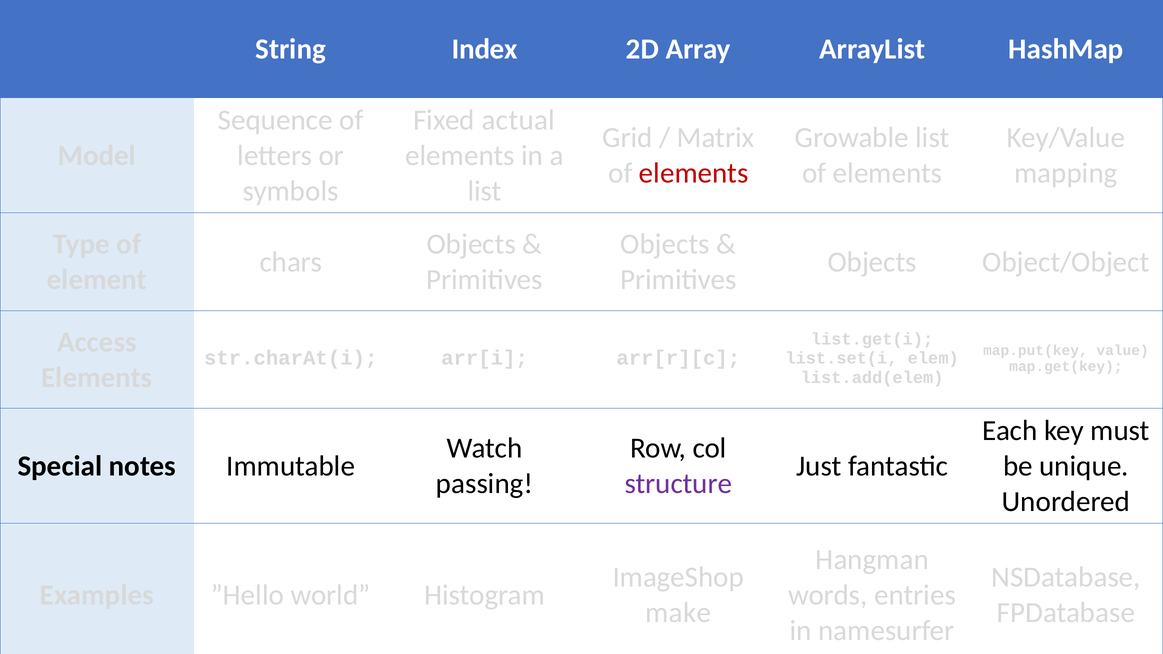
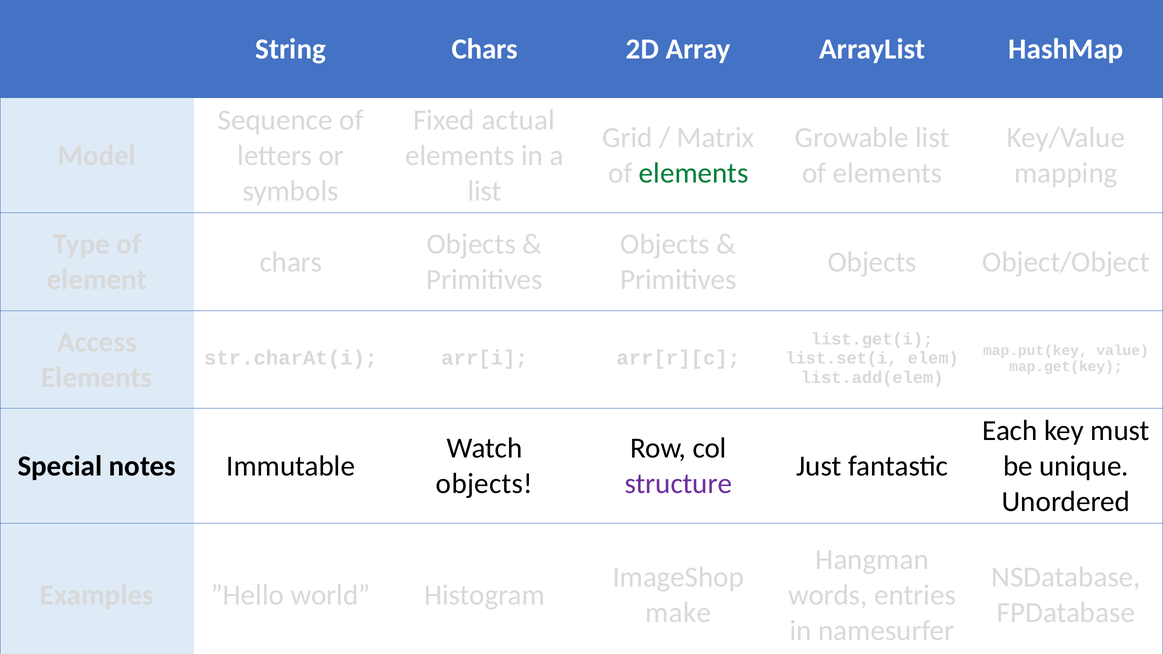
String Index: Index -> Chars (485, 49)
elements colour: red -> green (694, 173)
passing: passing -> objects (484, 484)
